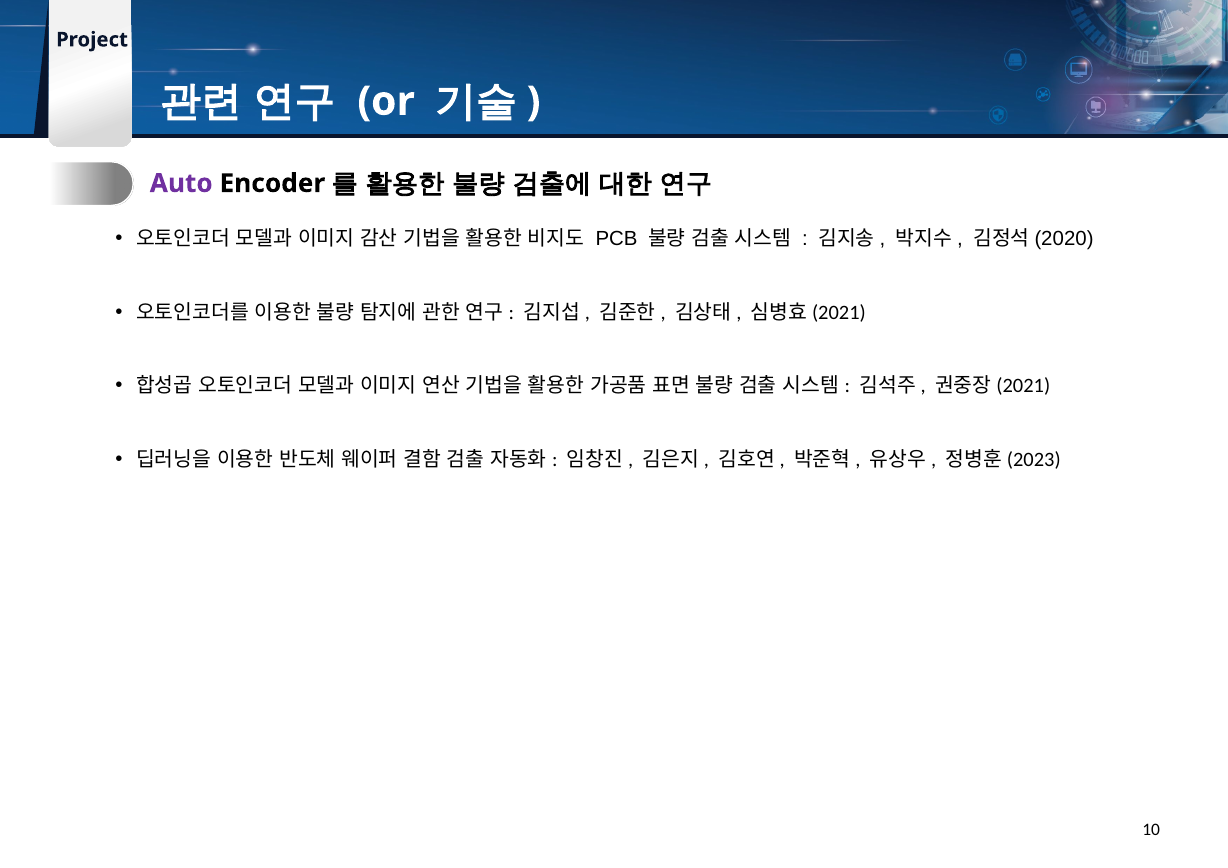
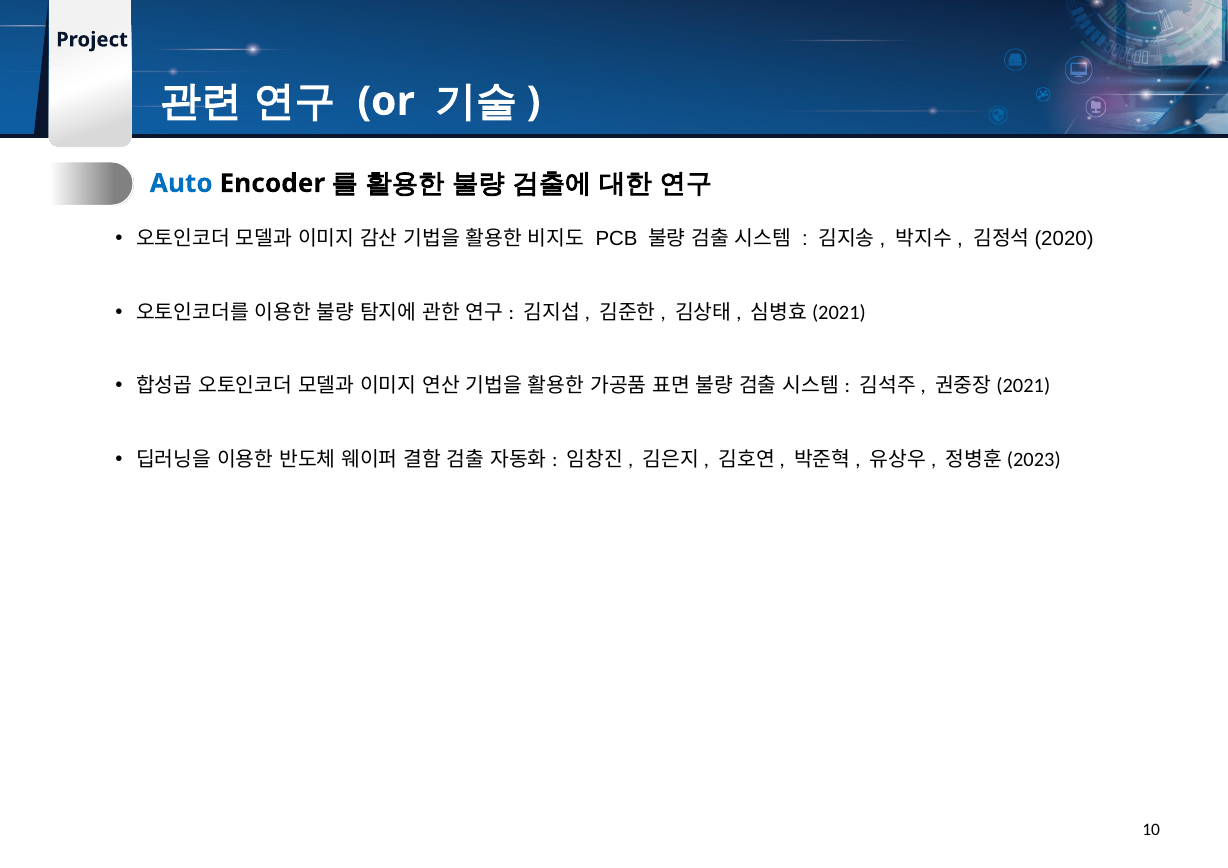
Auto colour: purple -> blue (181, 183)
